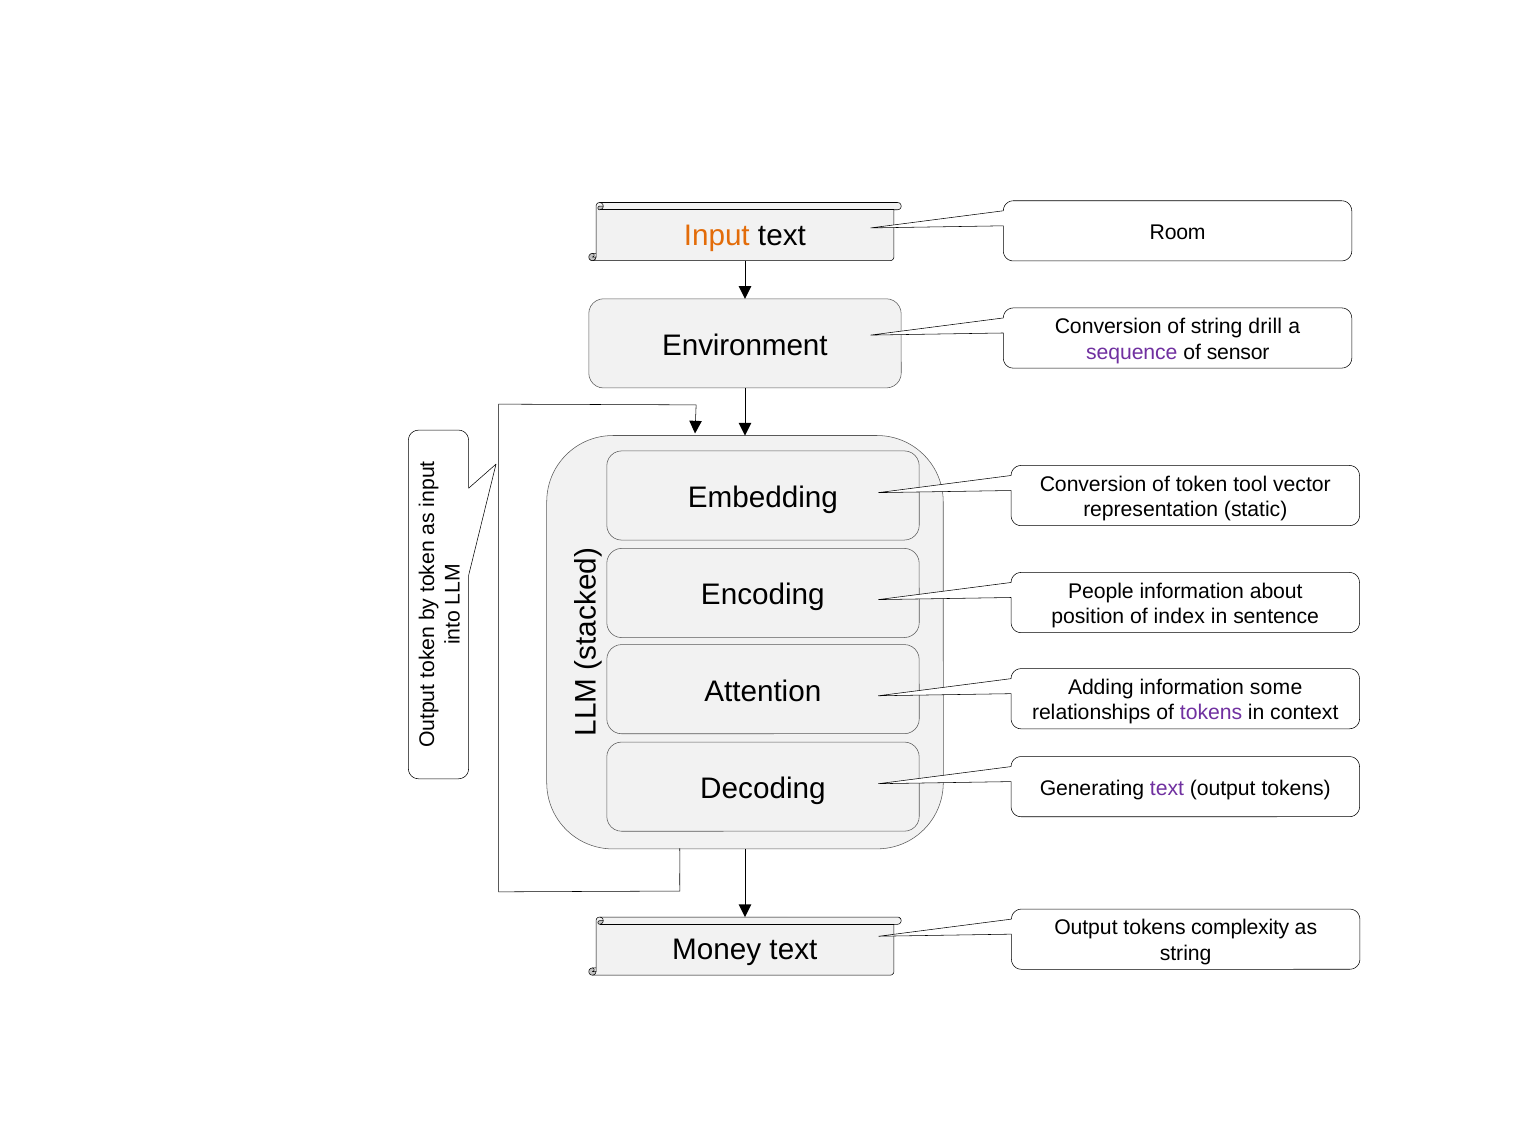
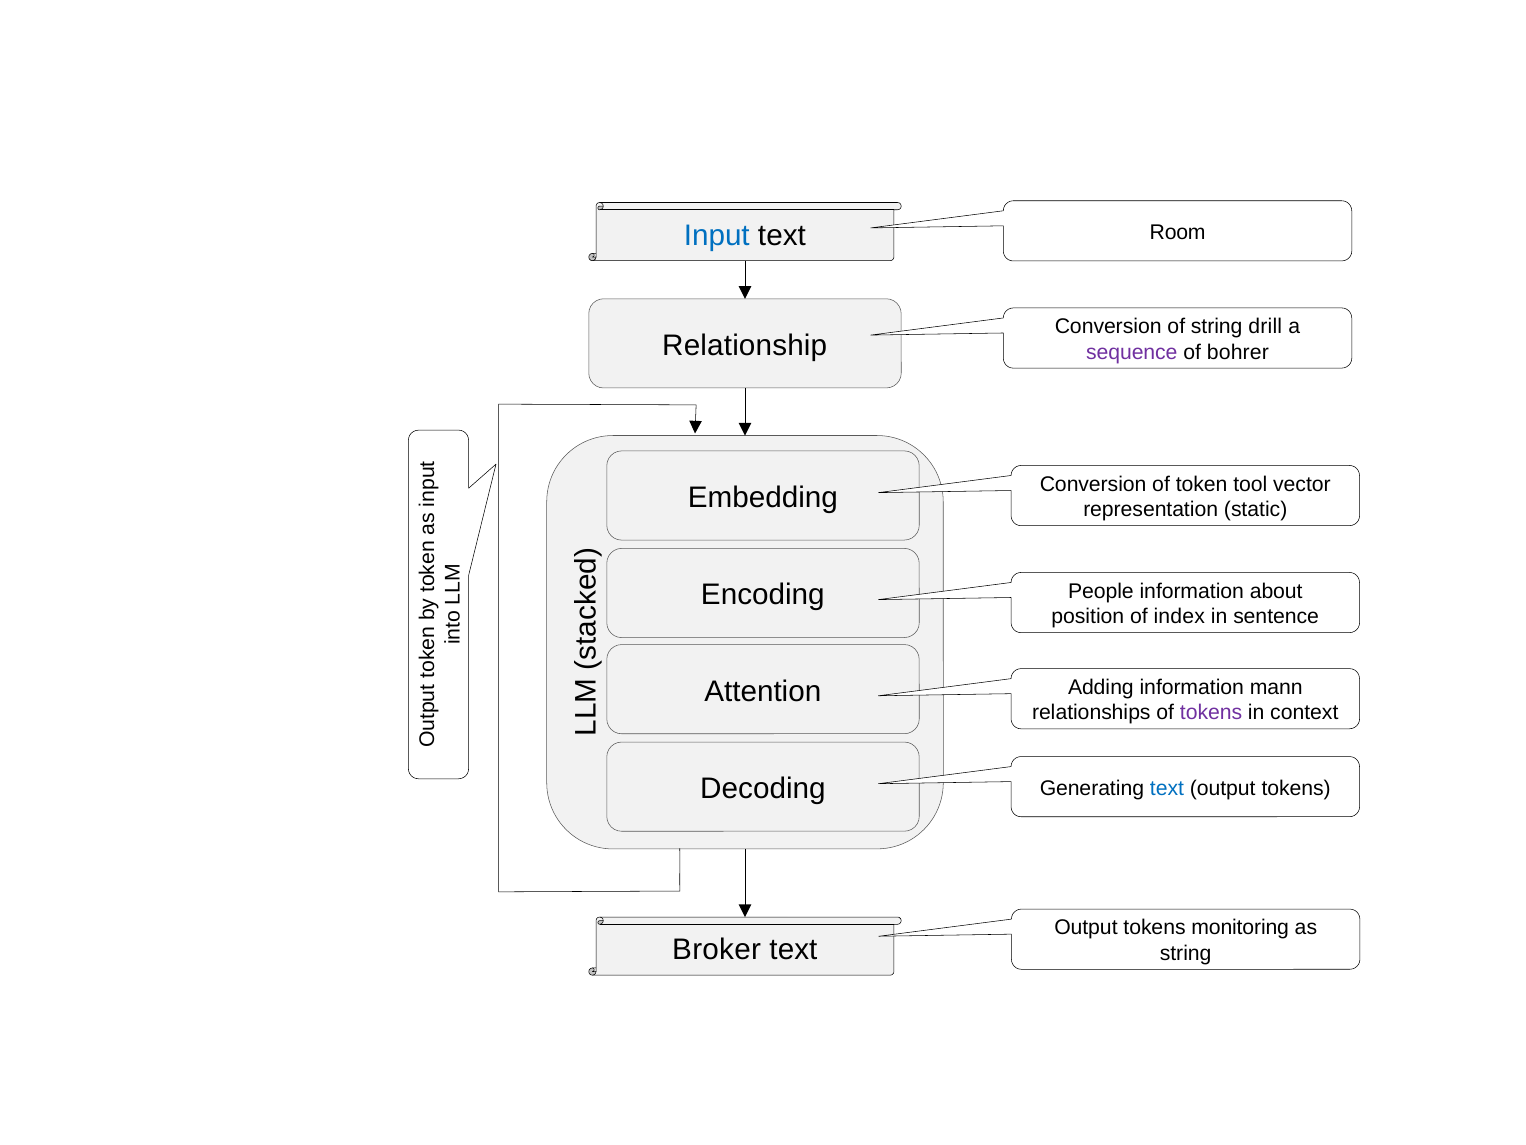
Input colour: orange -> blue (717, 235)
Environment: Environment -> Relationship (745, 345)
sensor: sensor -> bohrer (1238, 352)
some: some -> mann (1276, 687)
text colour: purple -> blue (1167, 788)
complexity: complexity -> monitoring (1240, 927)
Money: Money -> Broker (717, 950)
